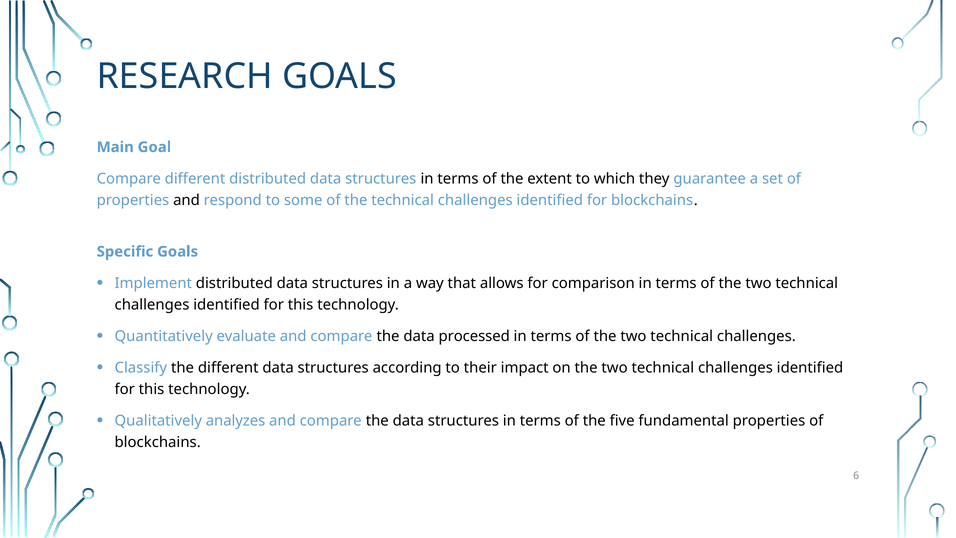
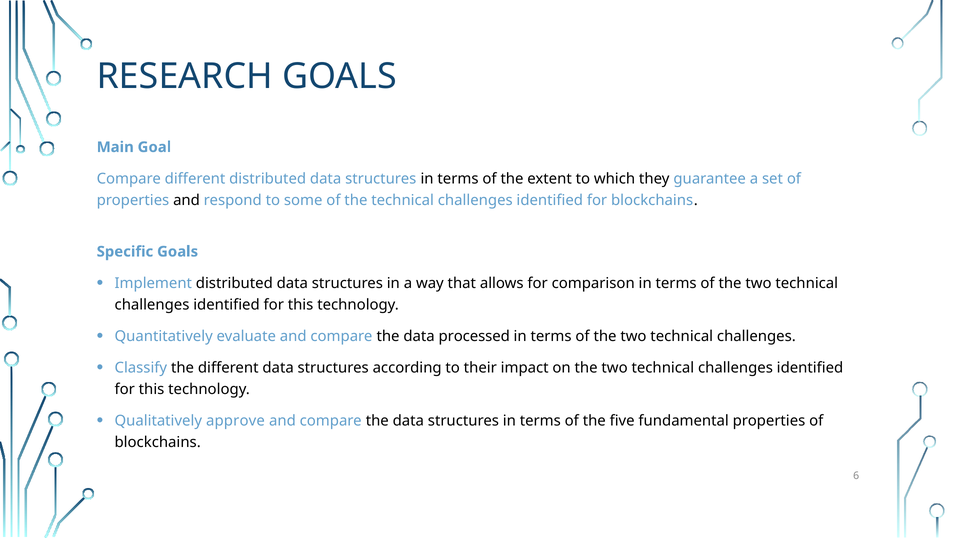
analyzes: analyzes -> approve (235, 420)
